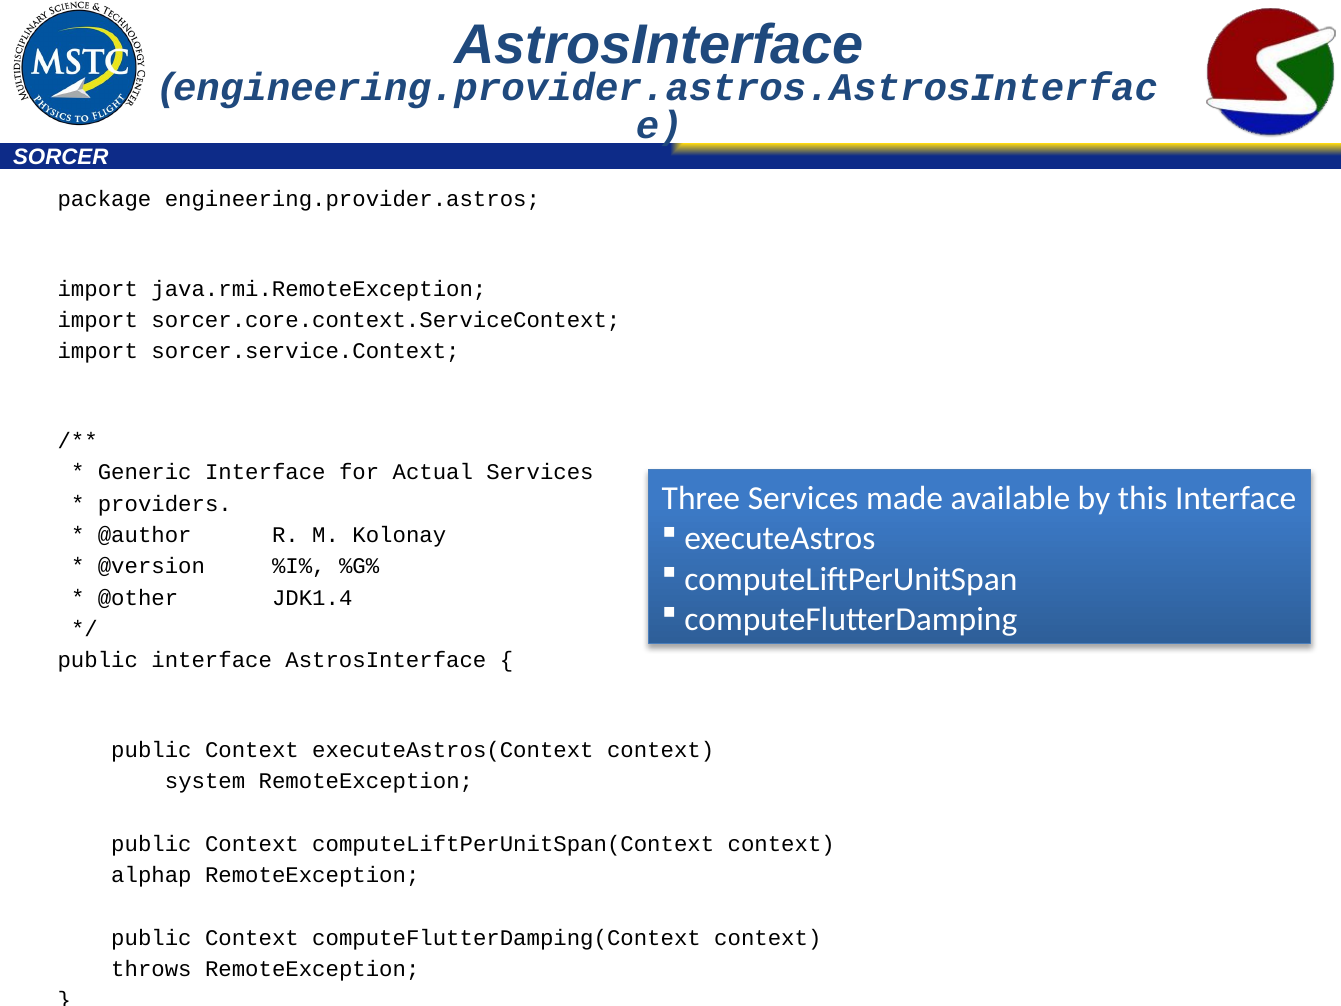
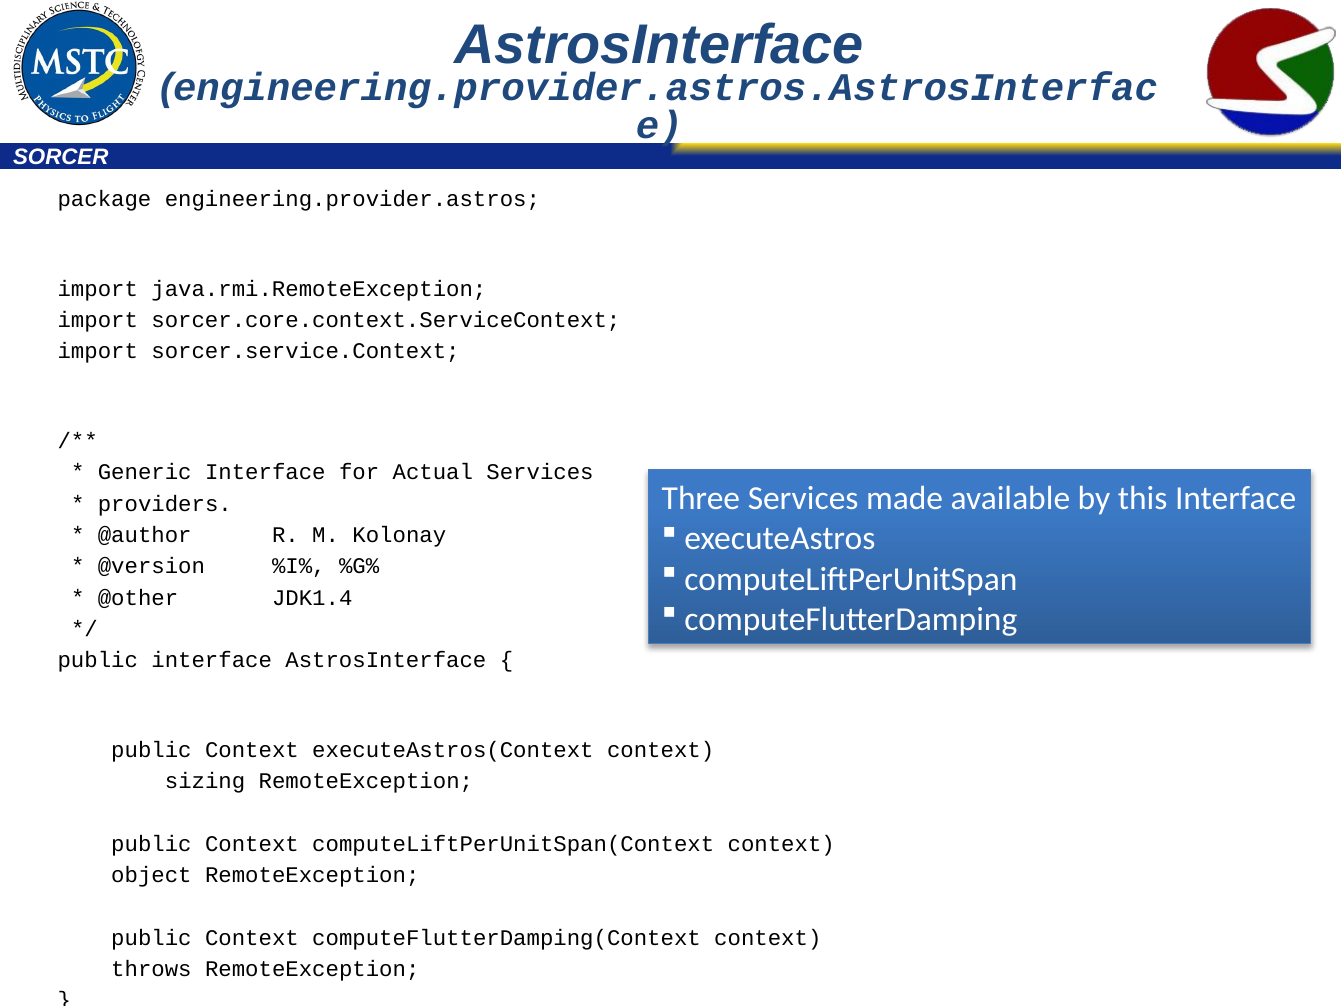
system: system -> sizing (205, 781)
alphap: alphap -> object (151, 875)
